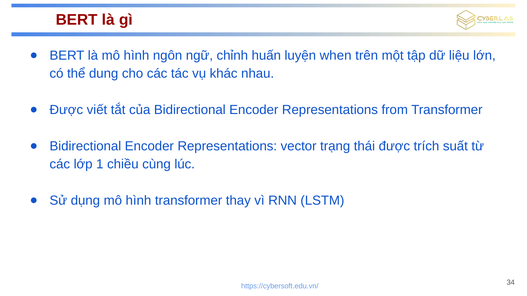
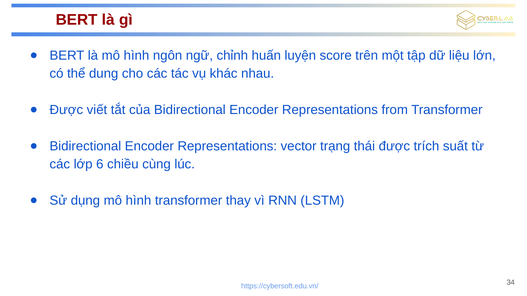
when: when -> score (336, 55)
1: 1 -> 6 (100, 165)
